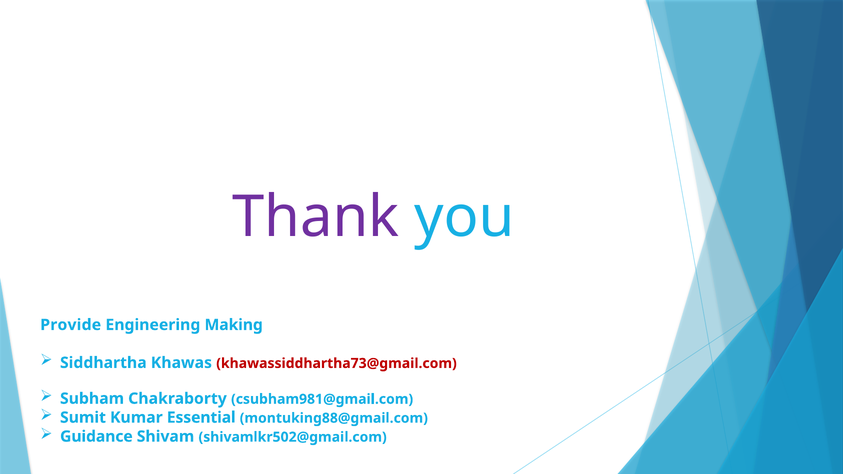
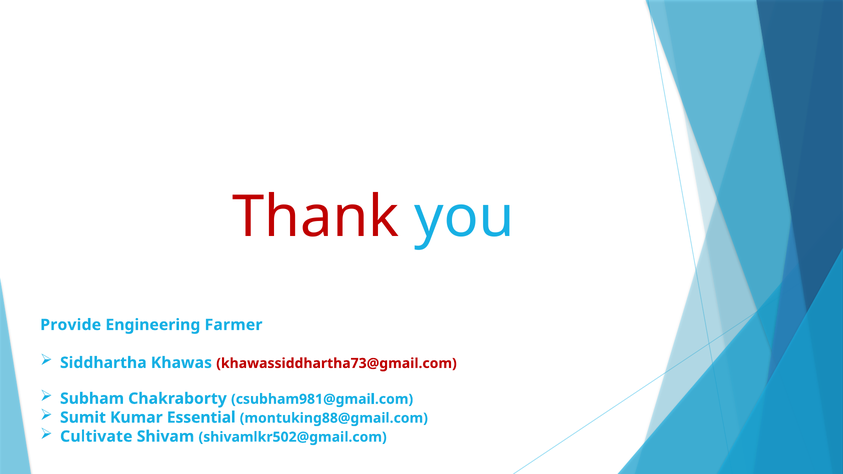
Thank colour: purple -> red (316, 217)
Making: Making -> Farmer (234, 325)
Guidance: Guidance -> Cultivate (96, 437)
